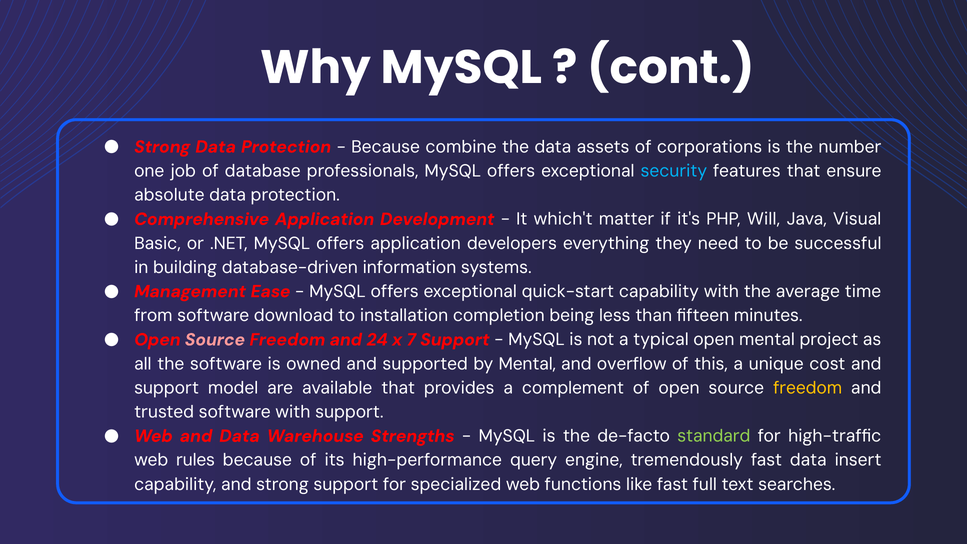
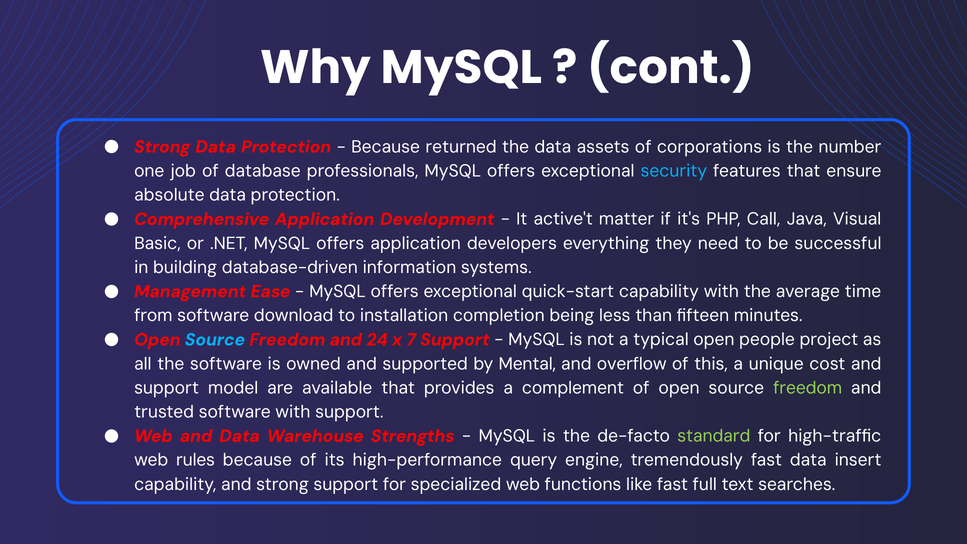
combine: combine -> returned (461, 147)
which't: which't -> active't (563, 219)
Will: Will -> Call (764, 219)
Source colour: pink -> light blue (215, 340)
open mental: mental -> people (767, 340)
freedom colour: yellow -> light green (808, 388)
